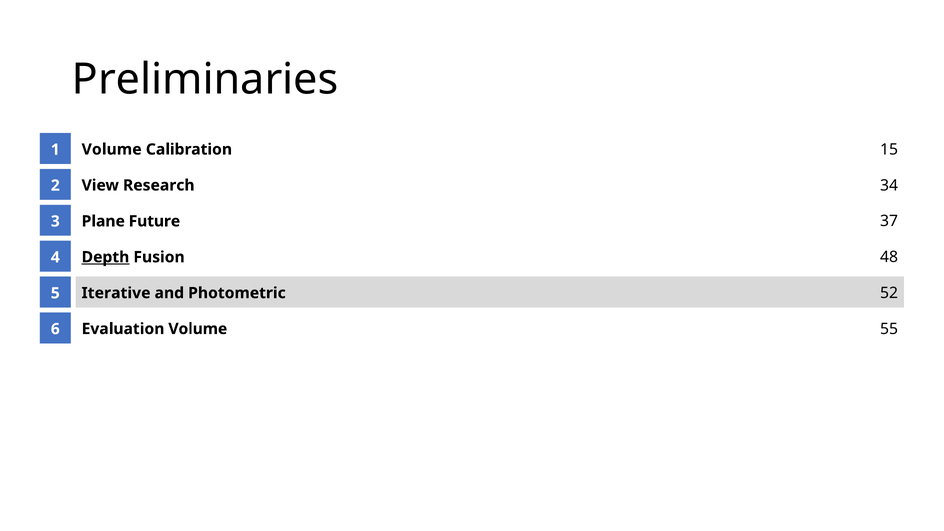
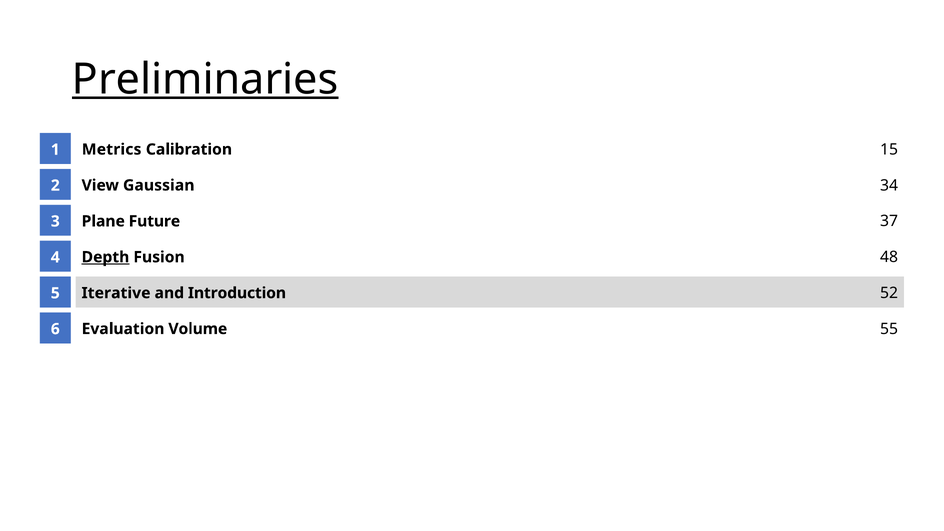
Preliminaries underline: none -> present (205, 79)
Volume: Volume -> Metrics (112, 149)
Research: Research -> Gaussian (159, 185)
Photometric: Photometric -> Introduction (237, 293)
